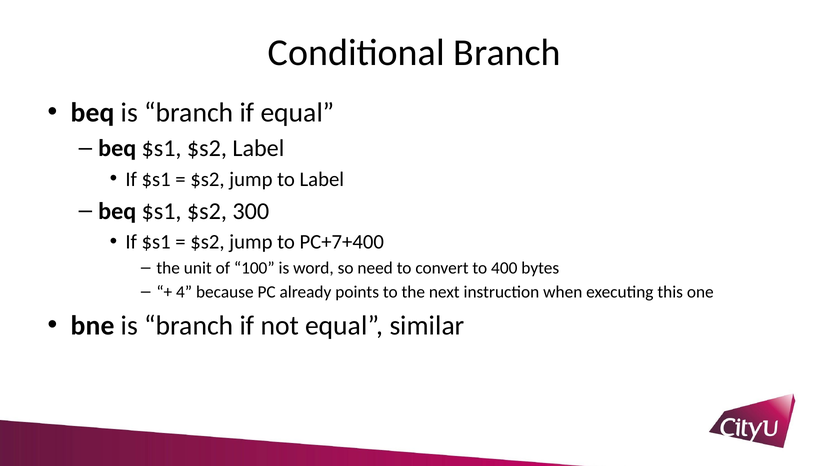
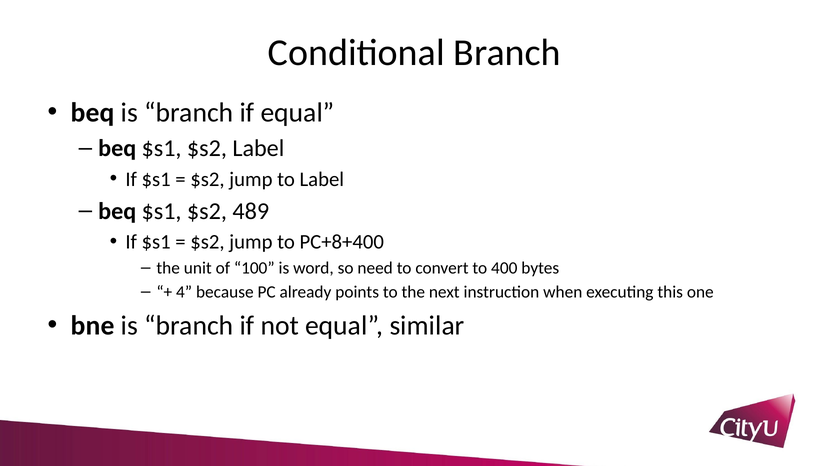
300: 300 -> 489 (251, 211)
PC+7+400: PC+7+400 -> PC+8+400 (342, 242)
